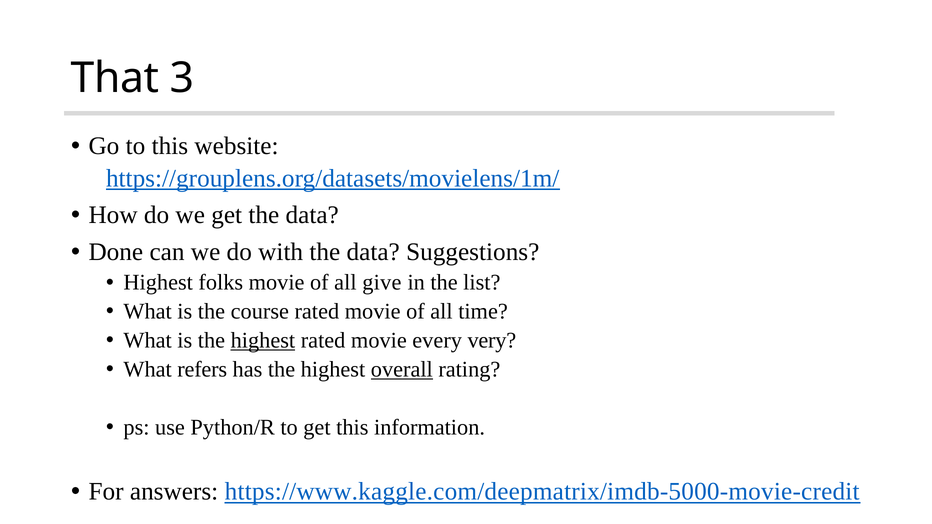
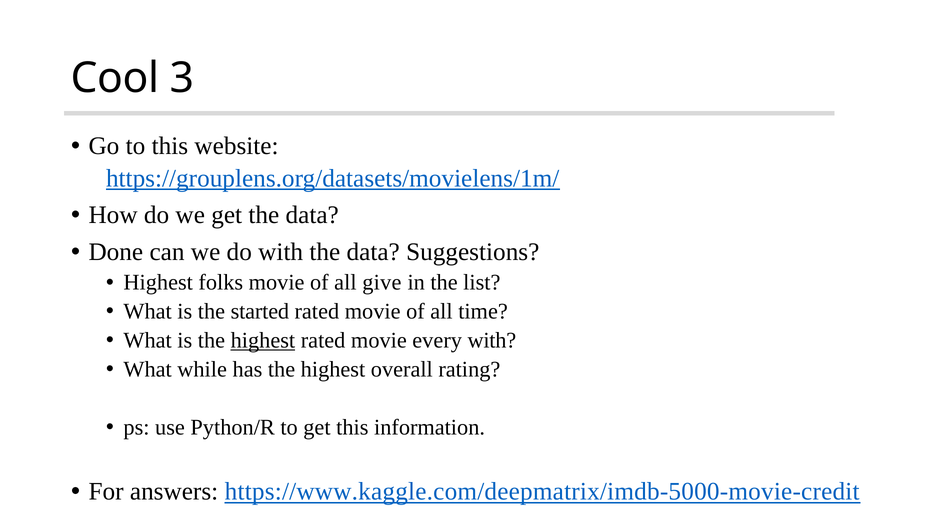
That: That -> Cool (115, 78)
course: course -> started (260, 312)
every very: very -> with (492, 341)
refers: refers -> while (202, 370)
overall underline: present -> none (402, 370)
